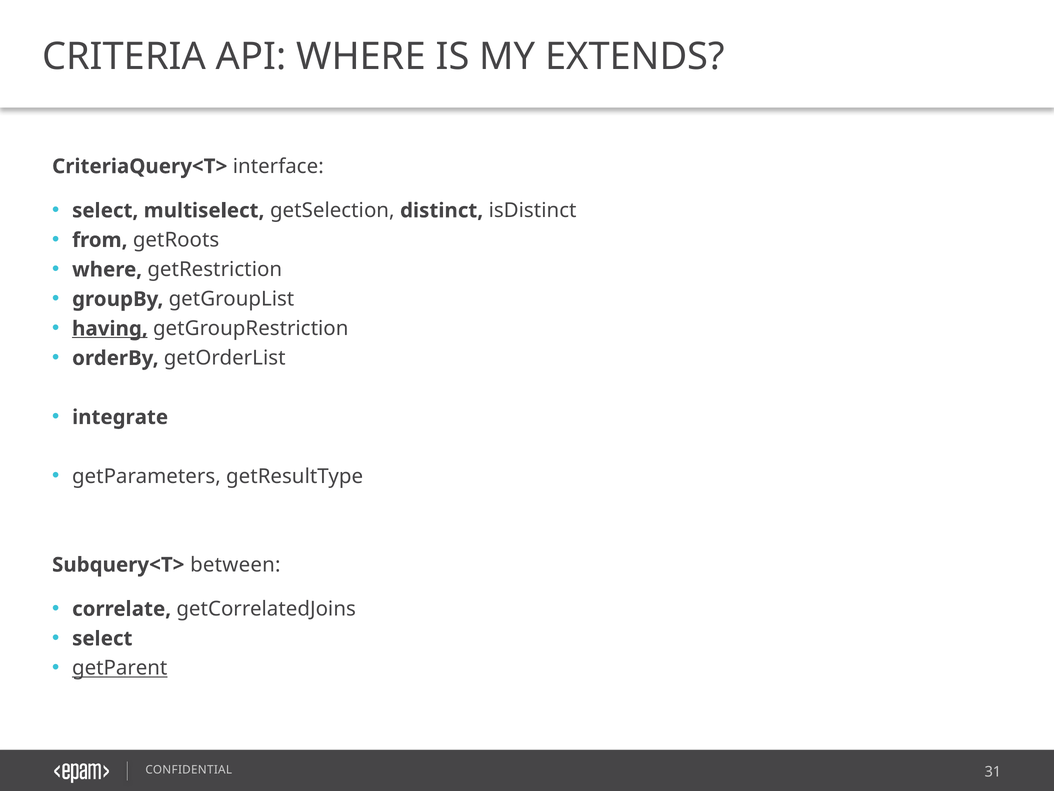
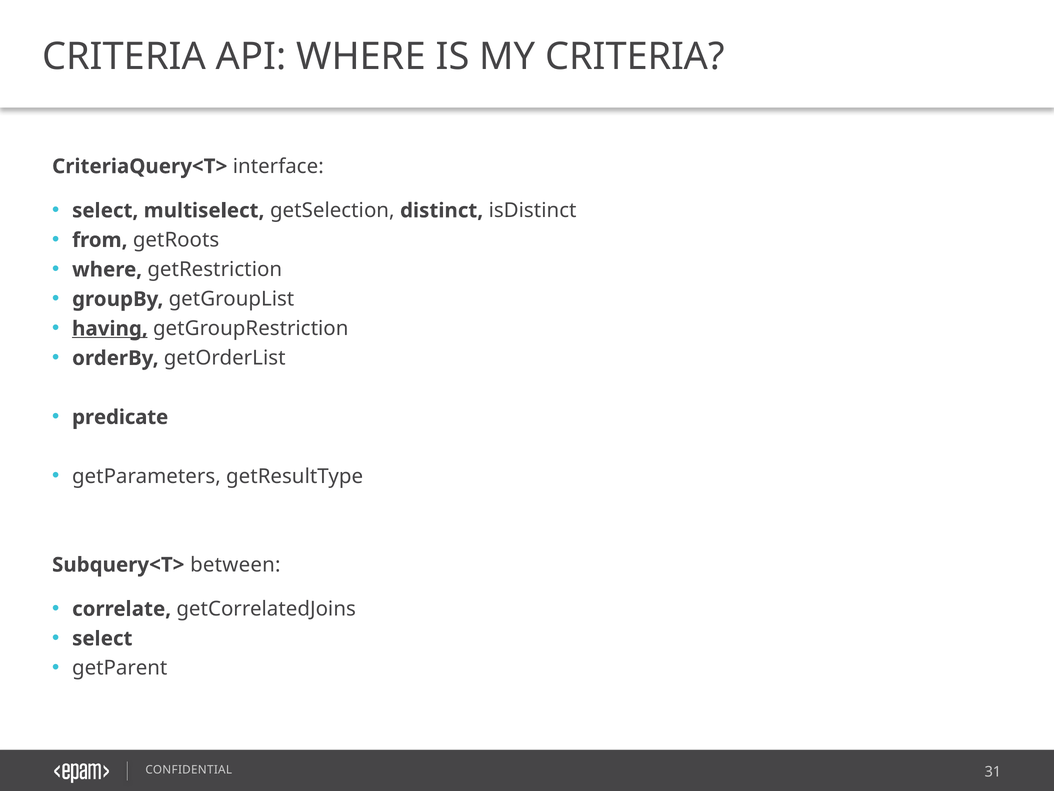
MY EXTENDS: EXTENDS -> CRITERIA (635, 56)
integrate: integrate -> predicate (120, 417)
getParent underline: present -> none (120, 668)
